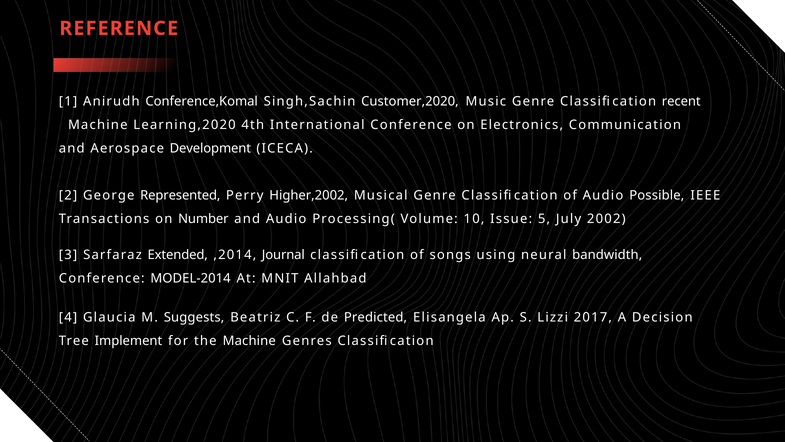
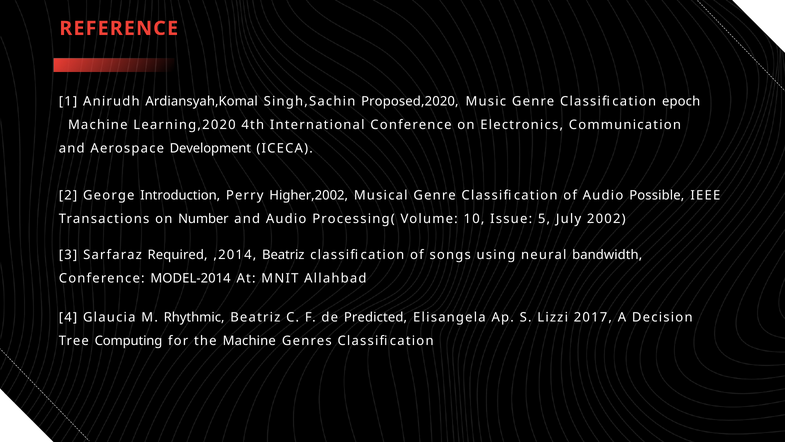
Conference,Komal: Conference,Komal -> Ardiansyah,Komal (202, 101)
Customer,2020: Customer,2020 -> Proposed,2020 (410, 101)
recent: recent -> epoch (681, 101)
Represented: Represented -> Introduction (180, 195)
Extended: Extended -> Required (178, 255)
,2014 Journal: Journal -> Beatriz (283, 255)
Suggests: Suggests -> Rhythmic (194, 317)
Implement: Implement -> Computing (129, 341)
